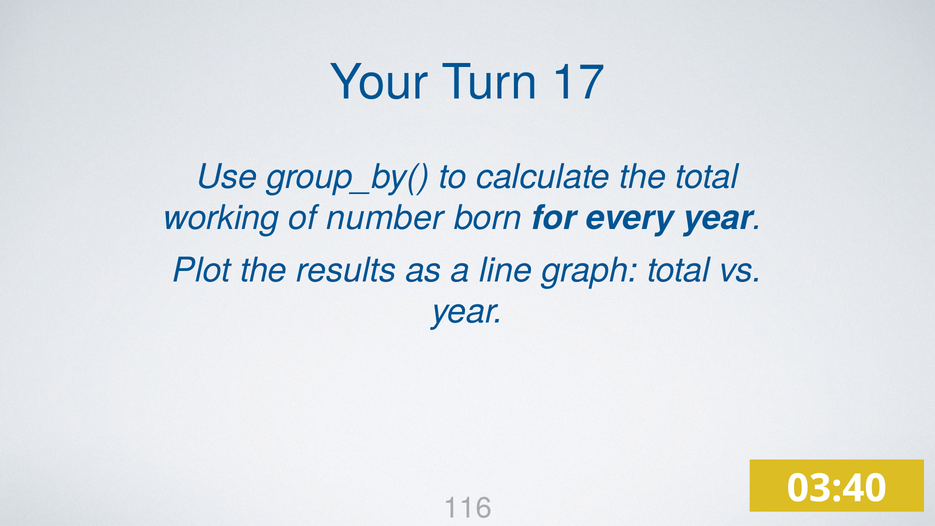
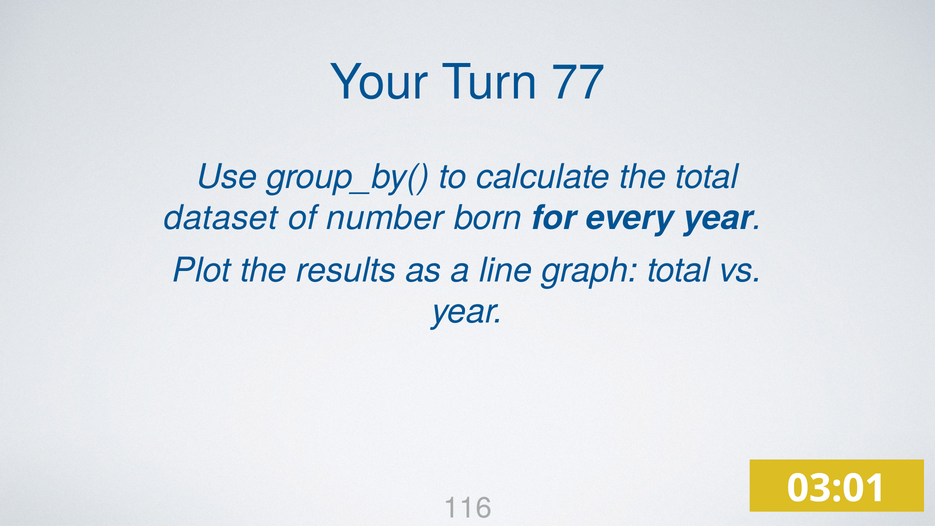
17: 17 -> 77 (578, 83)
working: working -> dataset (221, 218)
03:40: 03:40 -> 03:01 (837, 488)
